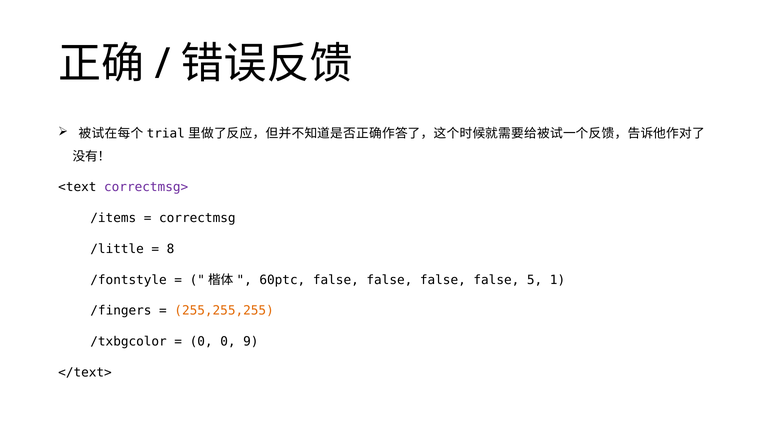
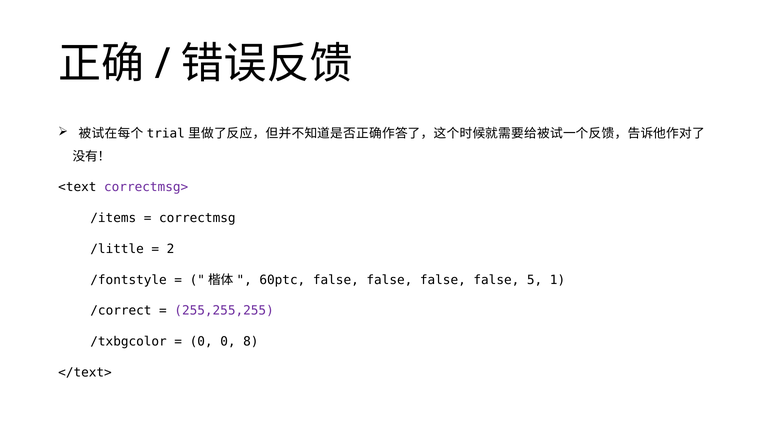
8: 8 -> 2 (171, 249)
/fingers: /fingers -> /correct (121, 311)
255,255,255 colour: orange -> purple (224, 311)
9: 9 -> 8 (251, 341)
